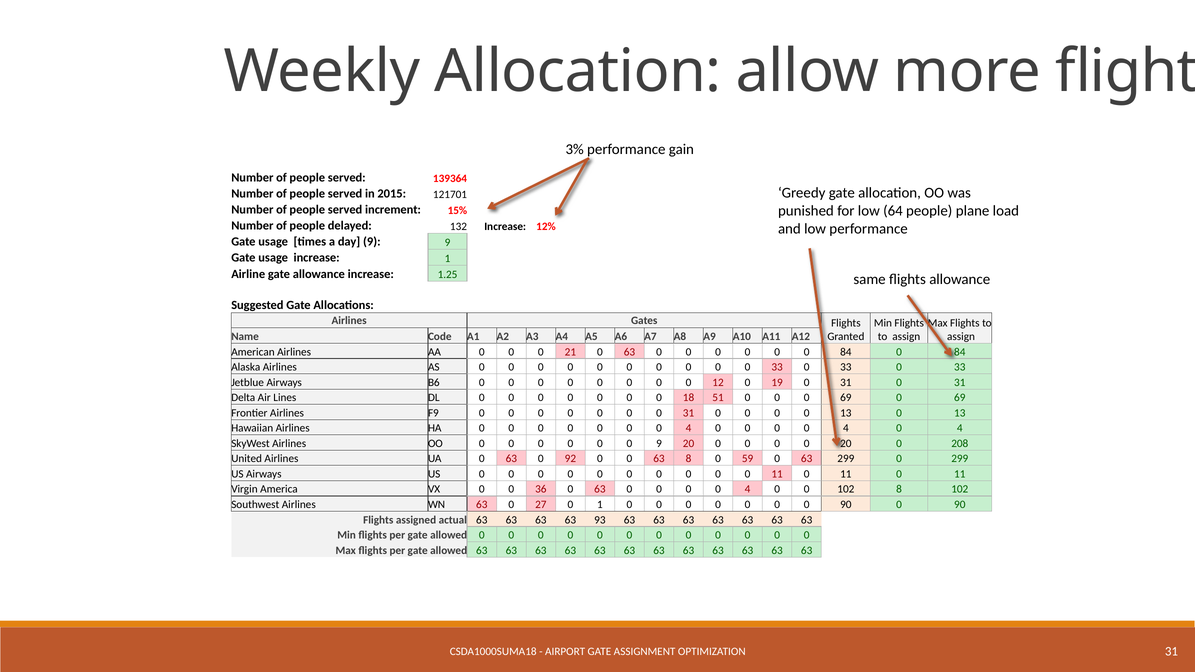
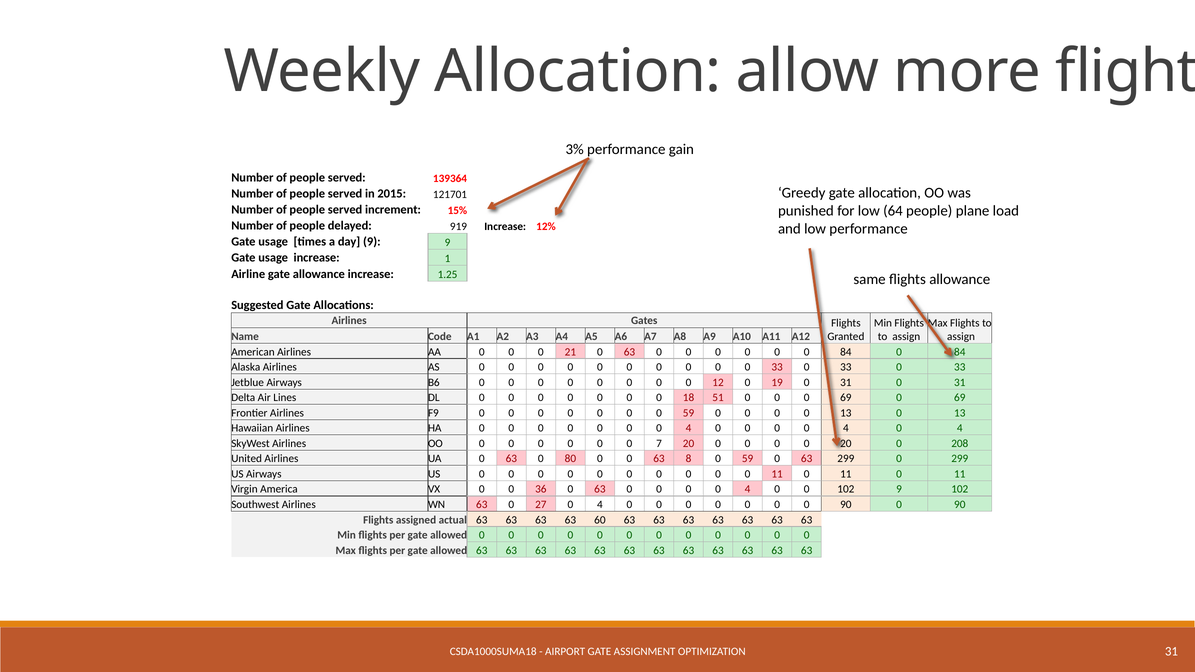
132: 132 -> 919 (459, 227)
0 0 31: 31 -> 59 (689, 413)
0 9: 9 -> 7 (659, 444)
92: 92 -> 80 (570, 459)
102 8: 8 -> 9 (899, 489)
27 0 1: 1 -> 4 (600, 505)
93: 93 -> 60 (600, 520)
